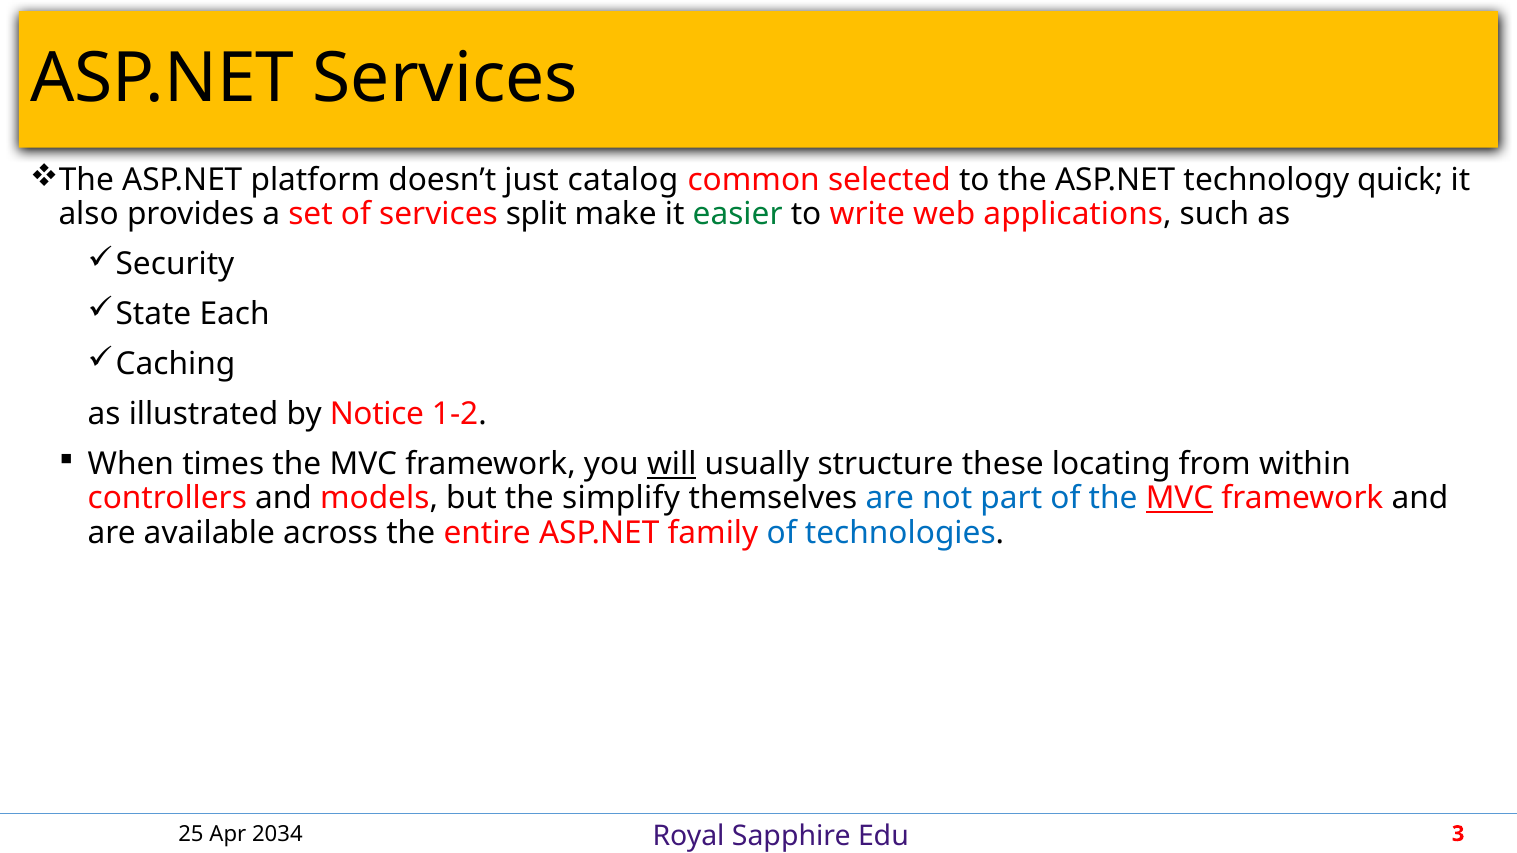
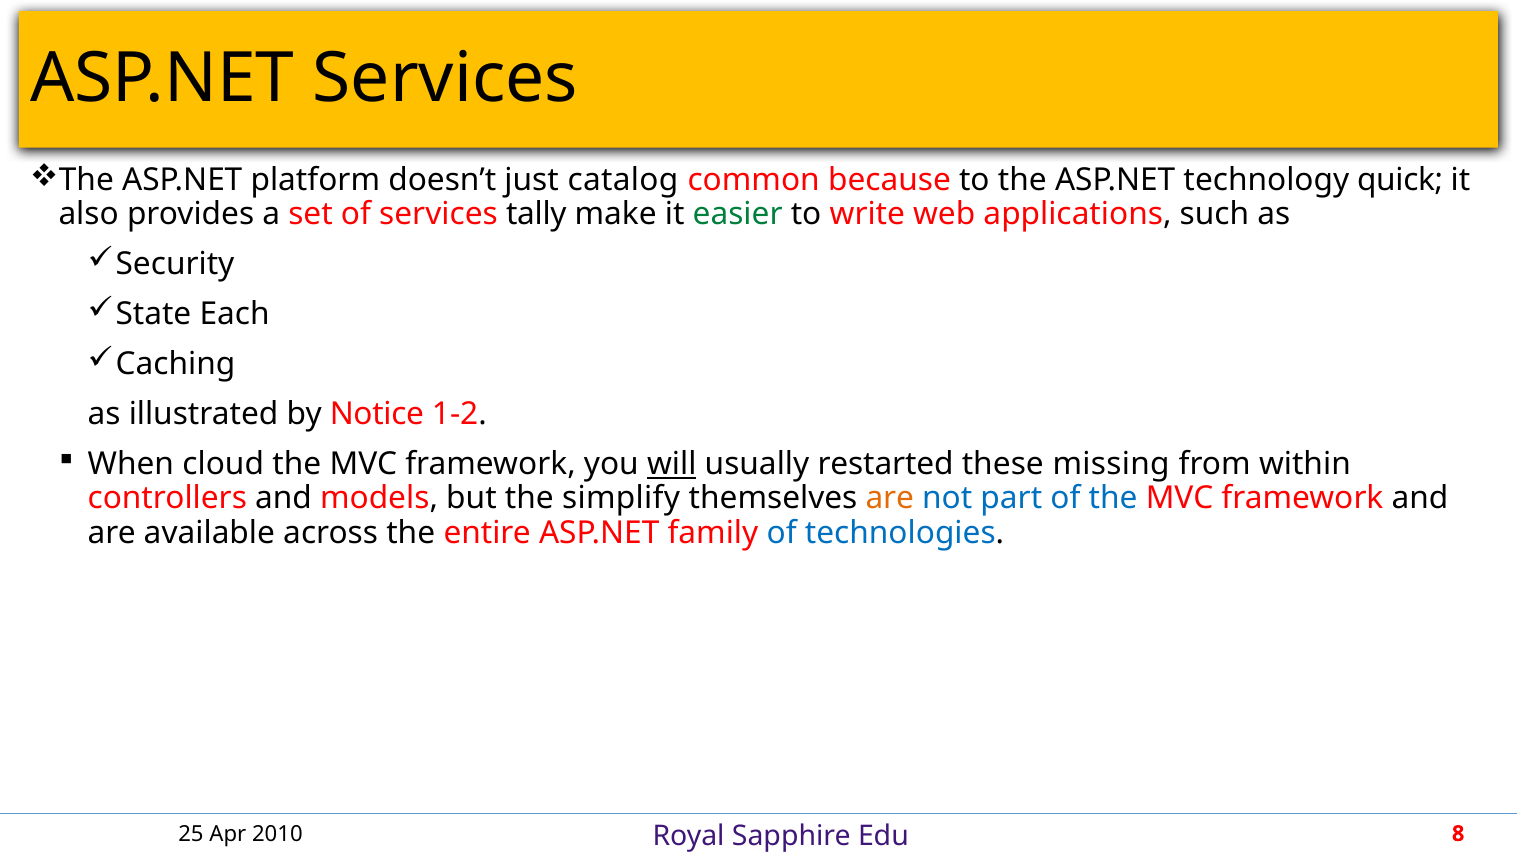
selected: selected -> because (889, 180)
split: split -> tally (536, 215)
times: times -> cloud (223, 464)
structure: structure -> restarted (886, 464)
locating: locating -> missing (1111, 464)
are colour: blue -> orange (890, 499)
MVC underline: present -> none (1180, 499)
2034: 2034 -> 2010 (277, 834)
3: 3 -> 8 (1458, 834)
